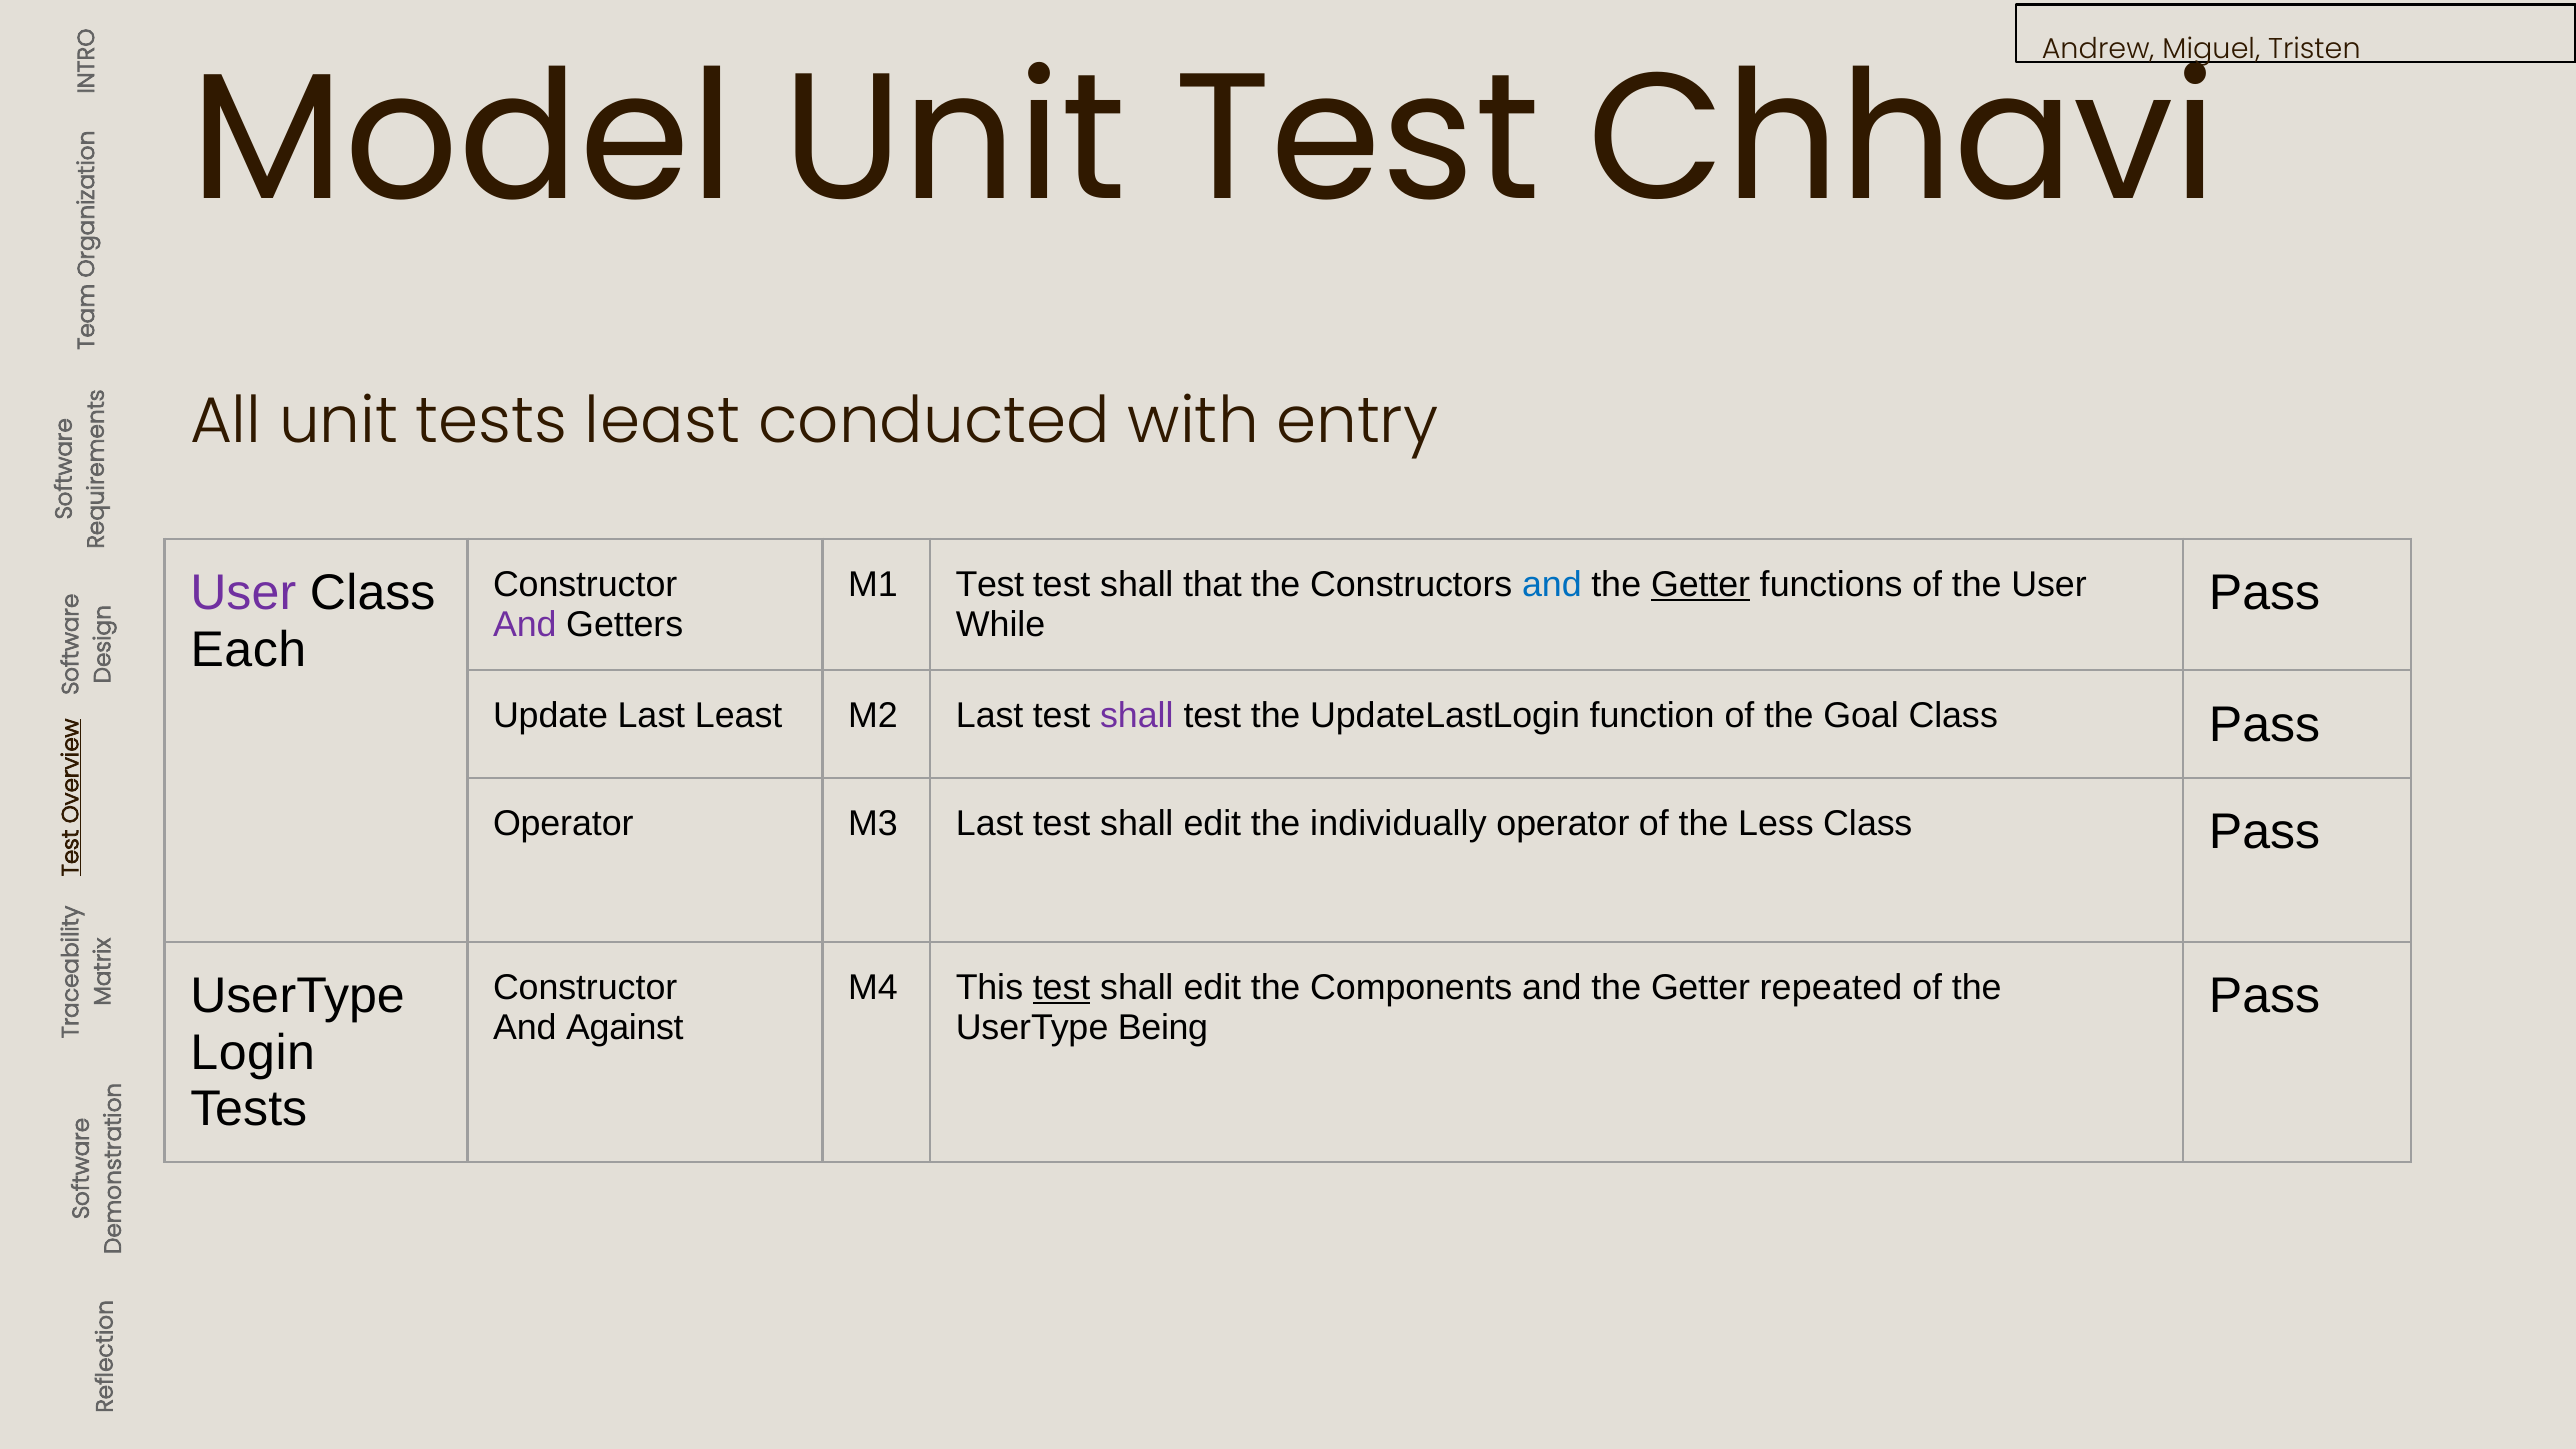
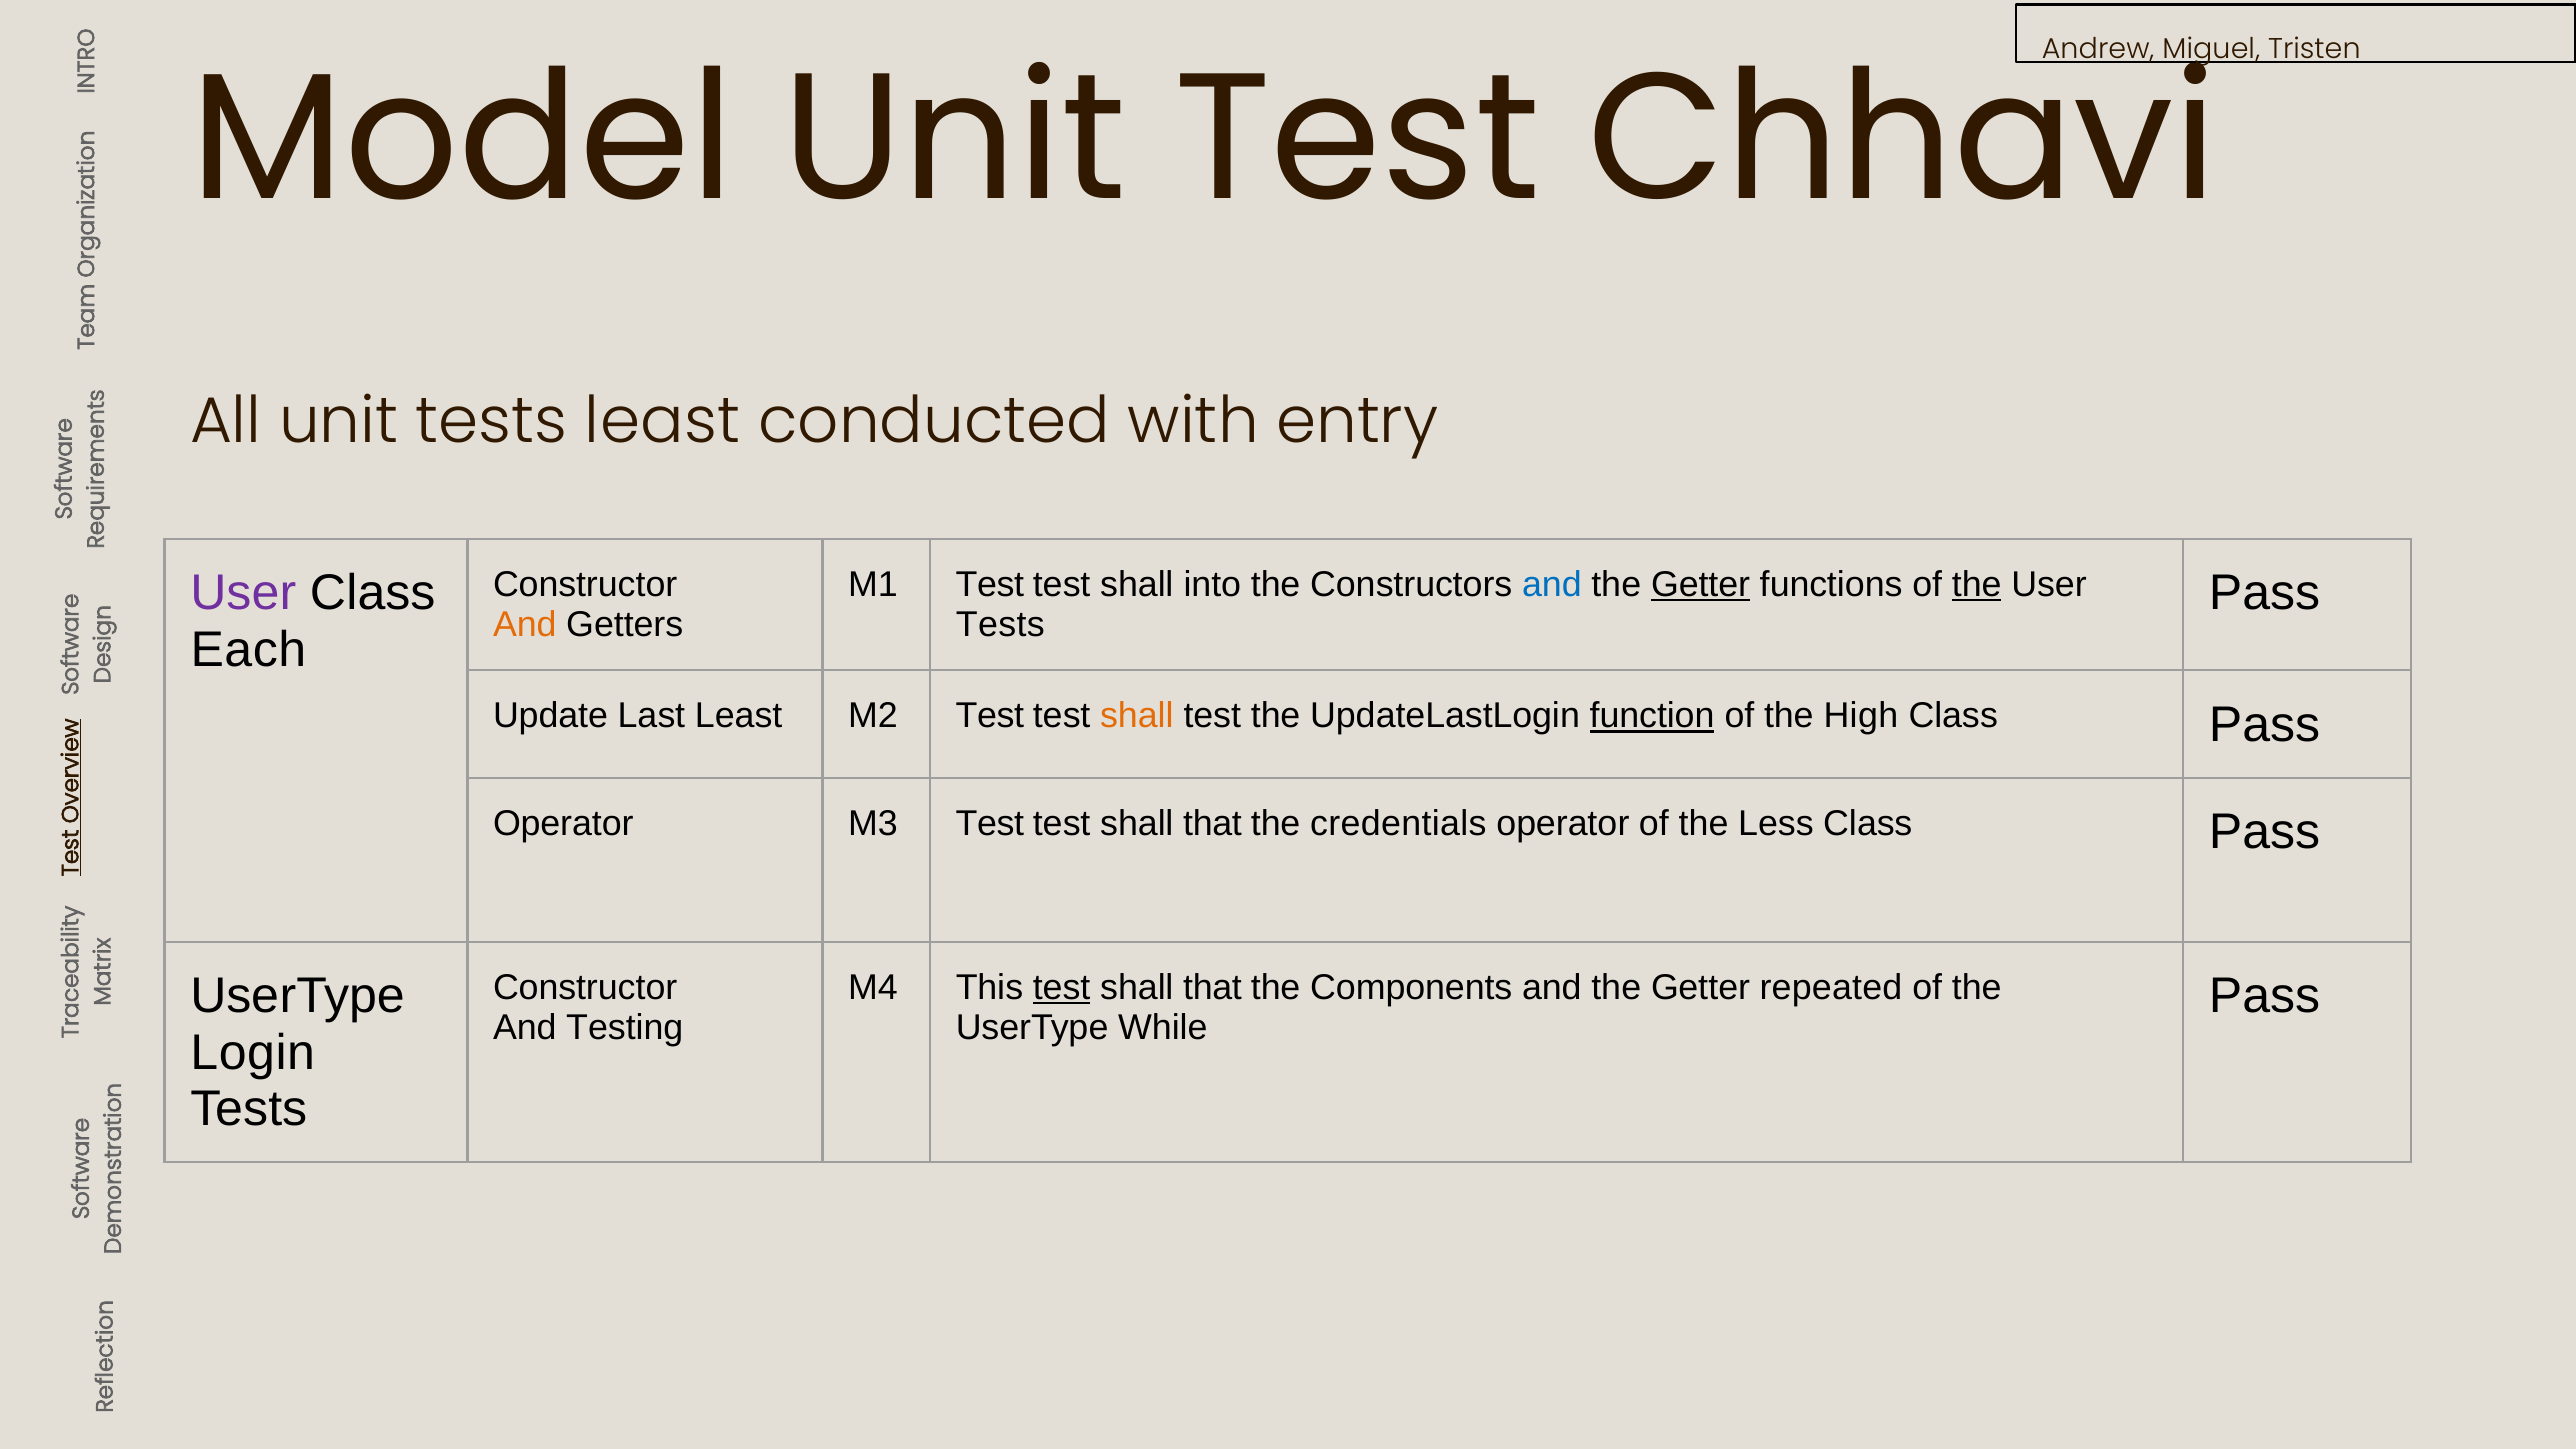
that: that -> into (1212, 585)
the underline: none -> present (1977, 585)
And colour: purple -> orange (525, 625)
While: While -> Tests (1000, 625)
M2 Last: Last -> Test (990, 716)
shall colour: purple -> orange (1137, 716)
function underline: none -> present (1652, 716)
Goal: Goal -> High (1861, 716)
M3 Last: Last -> Test (990, 824)
edit: edit -> that (1212, 824)
individually: individually -> credentials (1398, 824)
edit: edit -> that (1212, 988)
Against: Against -> Testing (625, 1028)
Being: Being -> While (1163, 1028)
